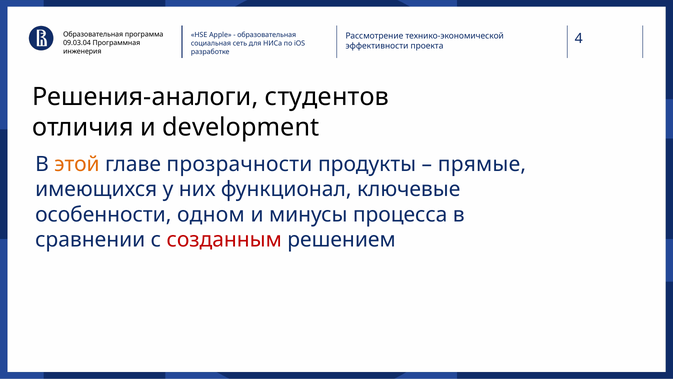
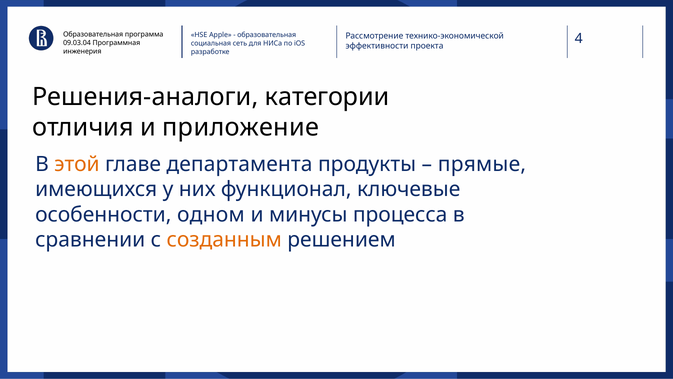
студентов: студентов -> категории (327, 97)
development: development -> приложение (241, 127)
прозрачности: прозрачности -> департамента (239, 164)
созданным colour: red -> orange (224, 240)
